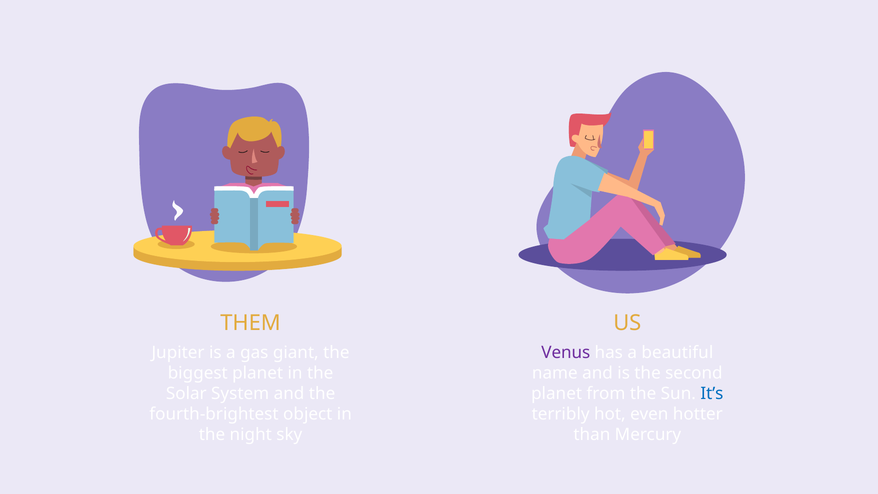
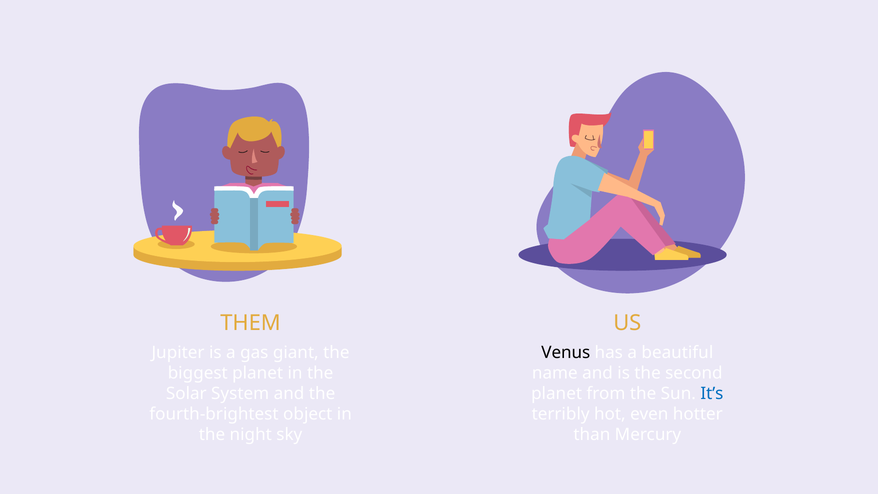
Venus colour: purple -> black (566, 352)
